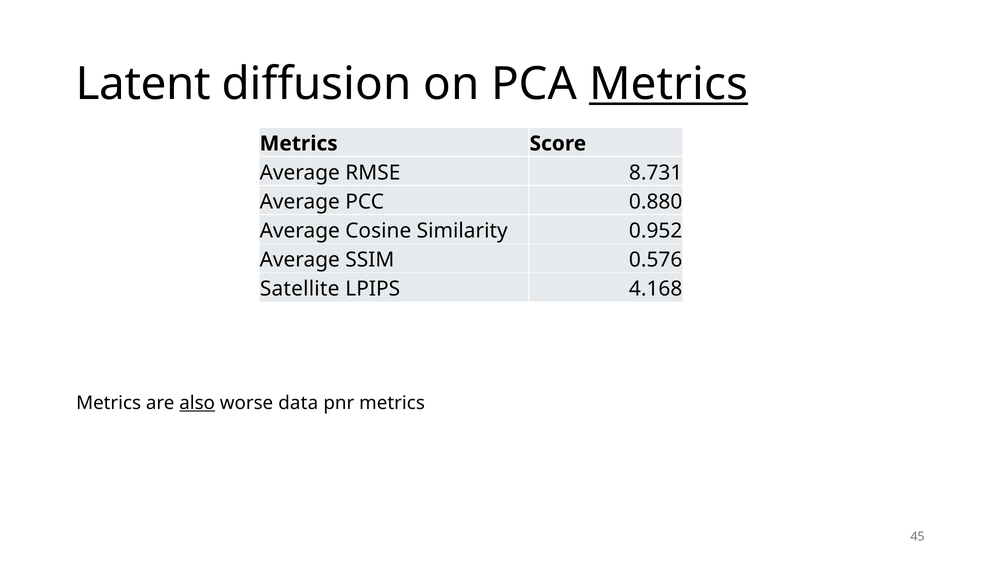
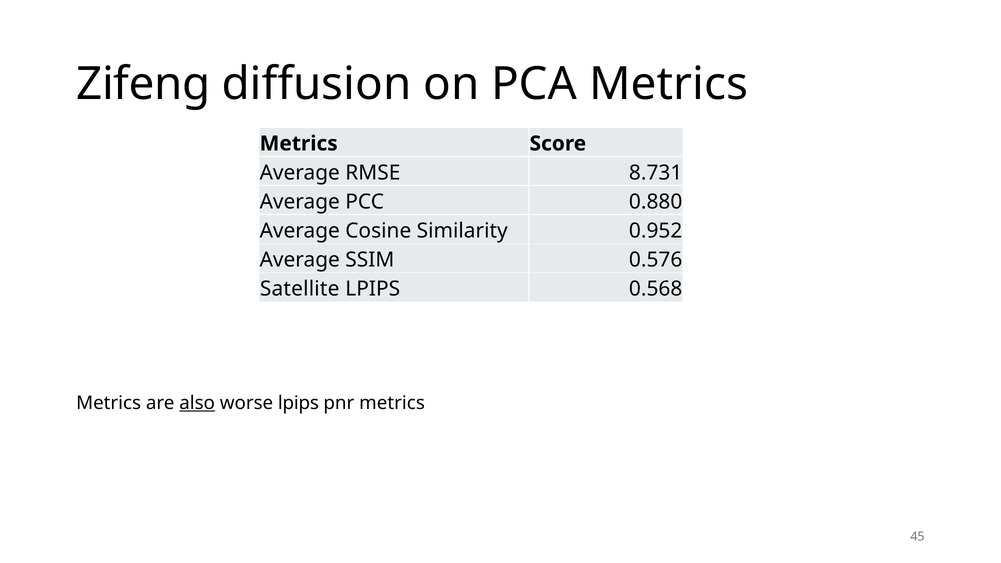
Latent: Latent -> Zifeng (143, 84)
Metrics underline: present -> none (669, 84)
4.168: 4.168 -> 0.568 (656, 289)
worse data: data -> lpips (298, 403)
